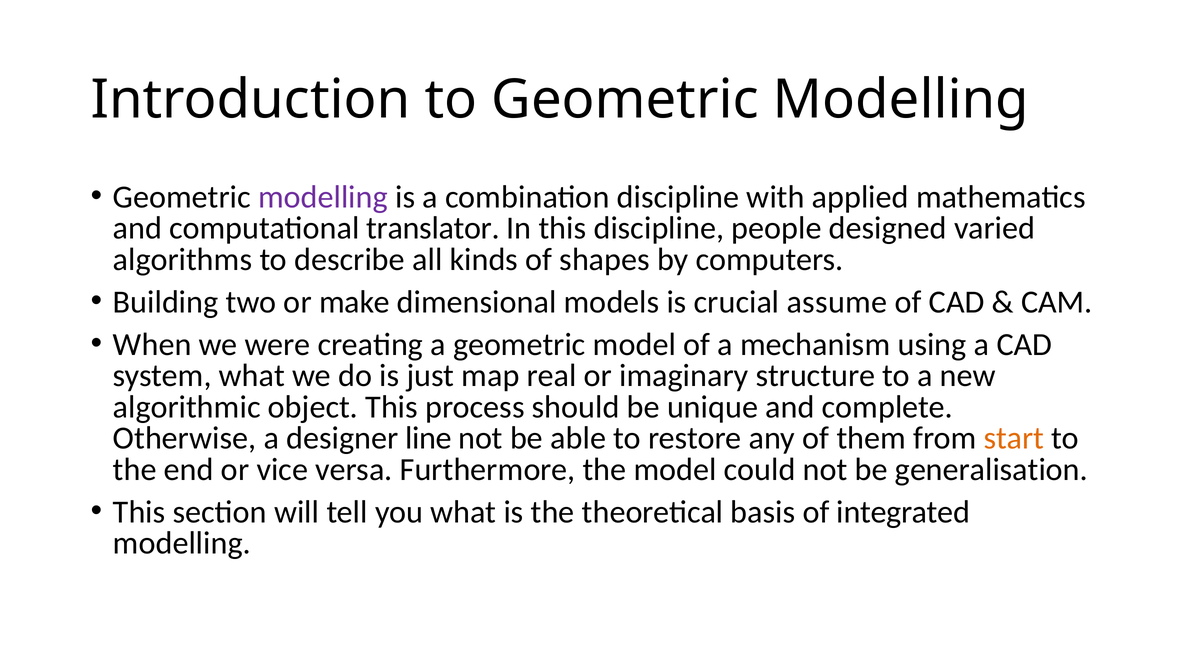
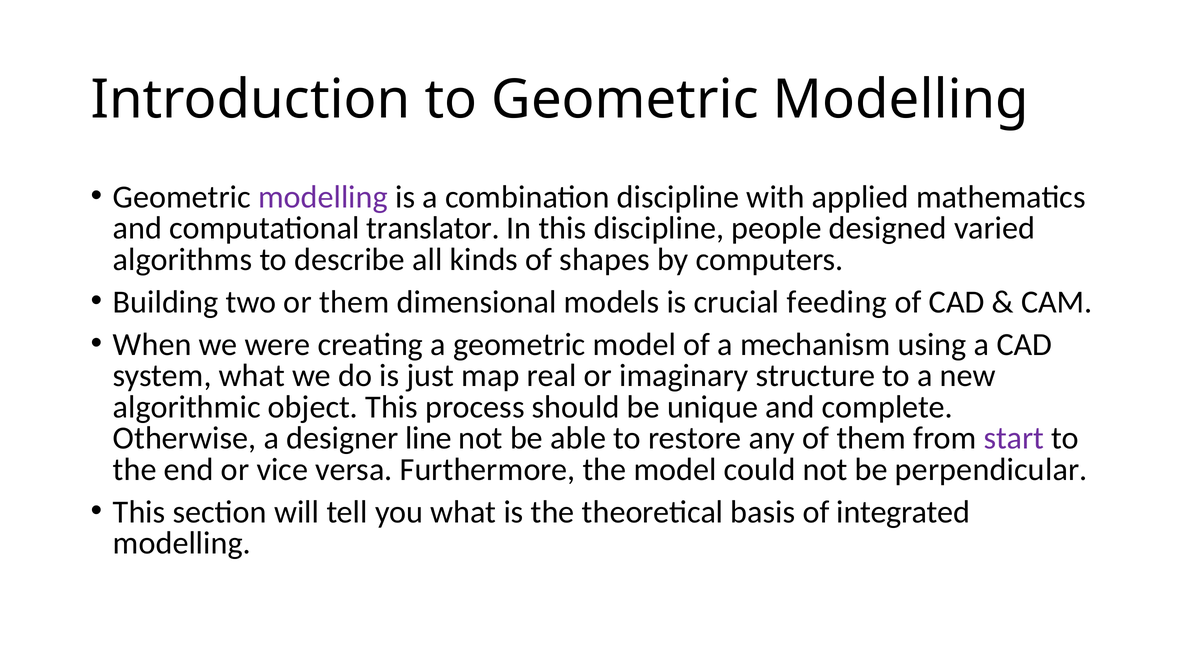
or make: make -> them (354, 302)
assume: assume -> feeding (837, 302)
start colour: orange -> purple (1014, 438)
generalisation: generalisation -> perpendicular (991, 469)
